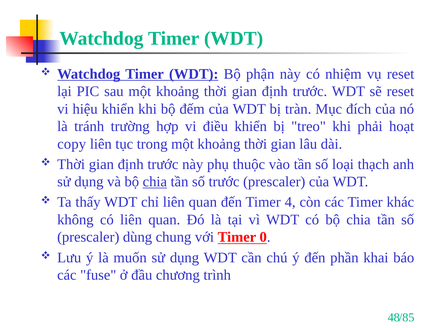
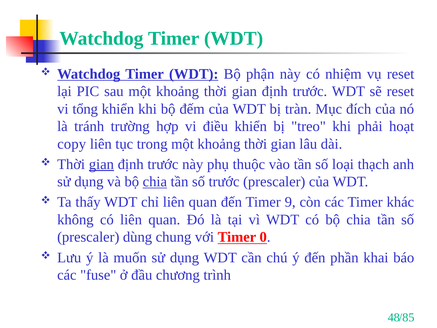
hiệu: hiệu -> tổng (85, 109)
gian underline: none -> present (101, 164)
4: 4 -> 9 (290, 202)
